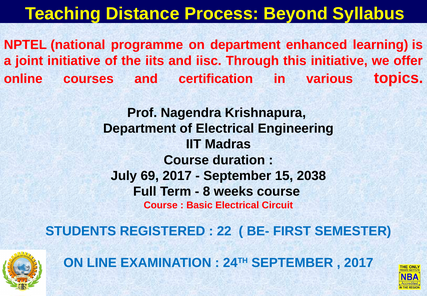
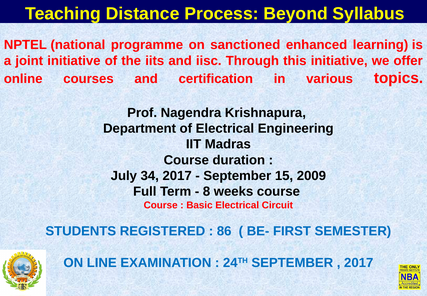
on department: department -> sanctioned (245, 45)
69: 69 -> 34 (150, 176)
2038: 2038 -> 2009 (311, 176)
22: 22 -> 86 (224, 231)
